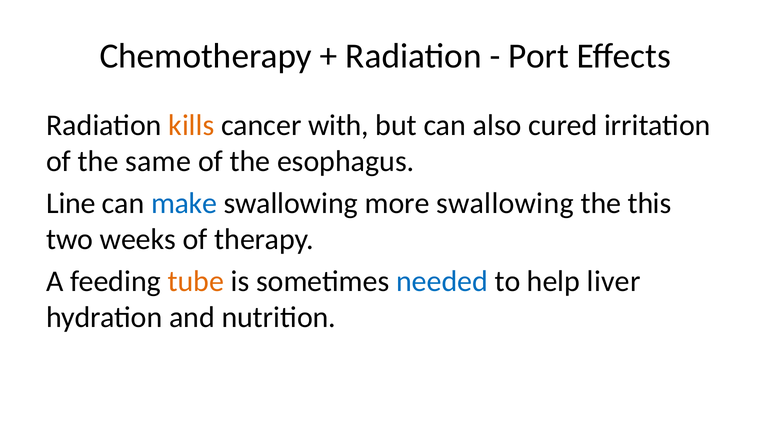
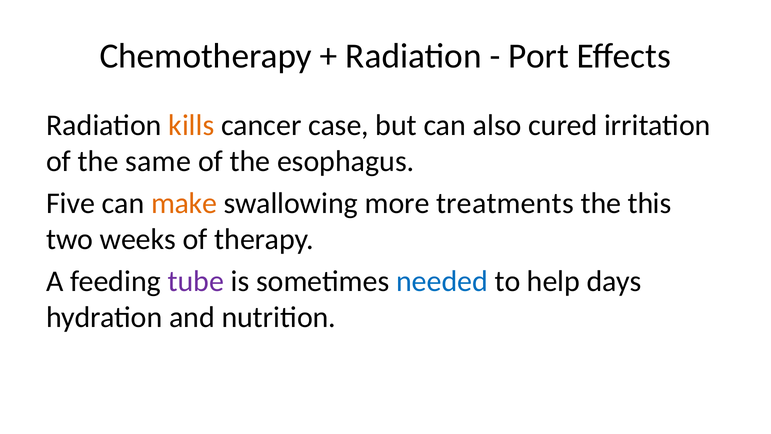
with: with -> case (338, 125)
Line: Line -> Five (71, 203)
make colour: blue -> orange (184, 203)
more swallowing: swallowing -> treatments (505, 203)
tube colour: orange -> purple (196, 281)
liver: liver -> days (614, 281)
